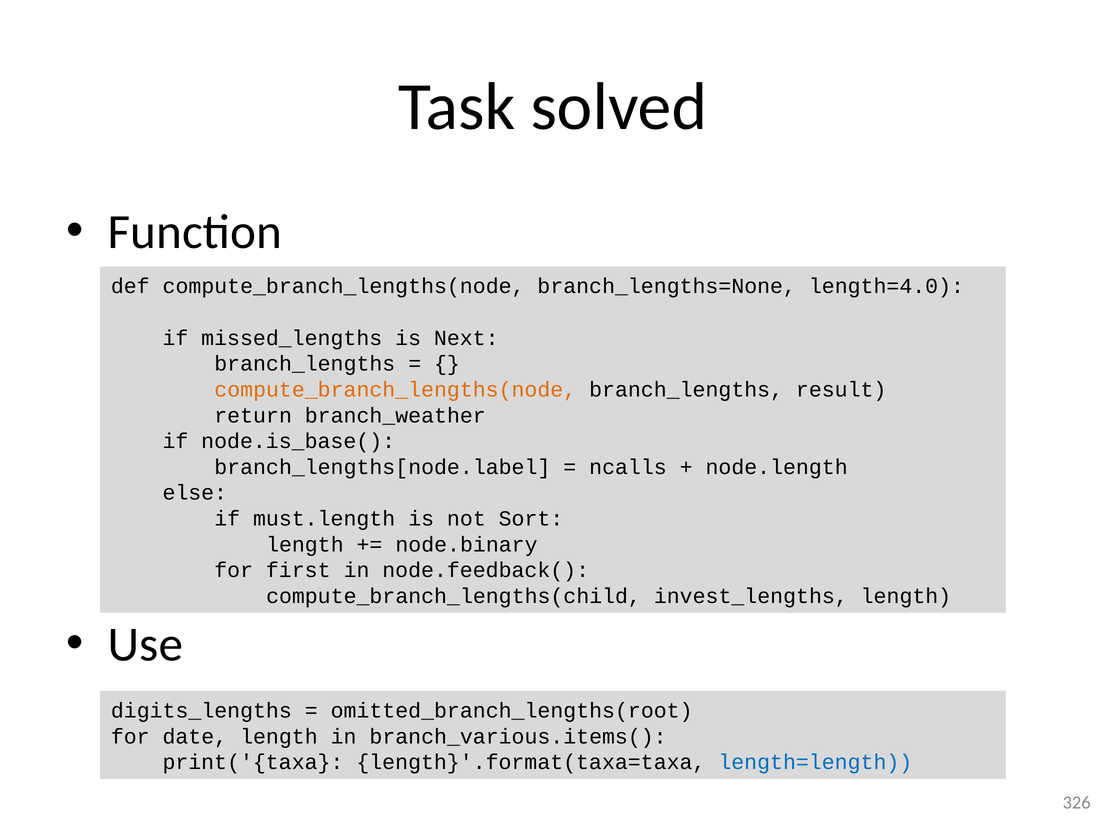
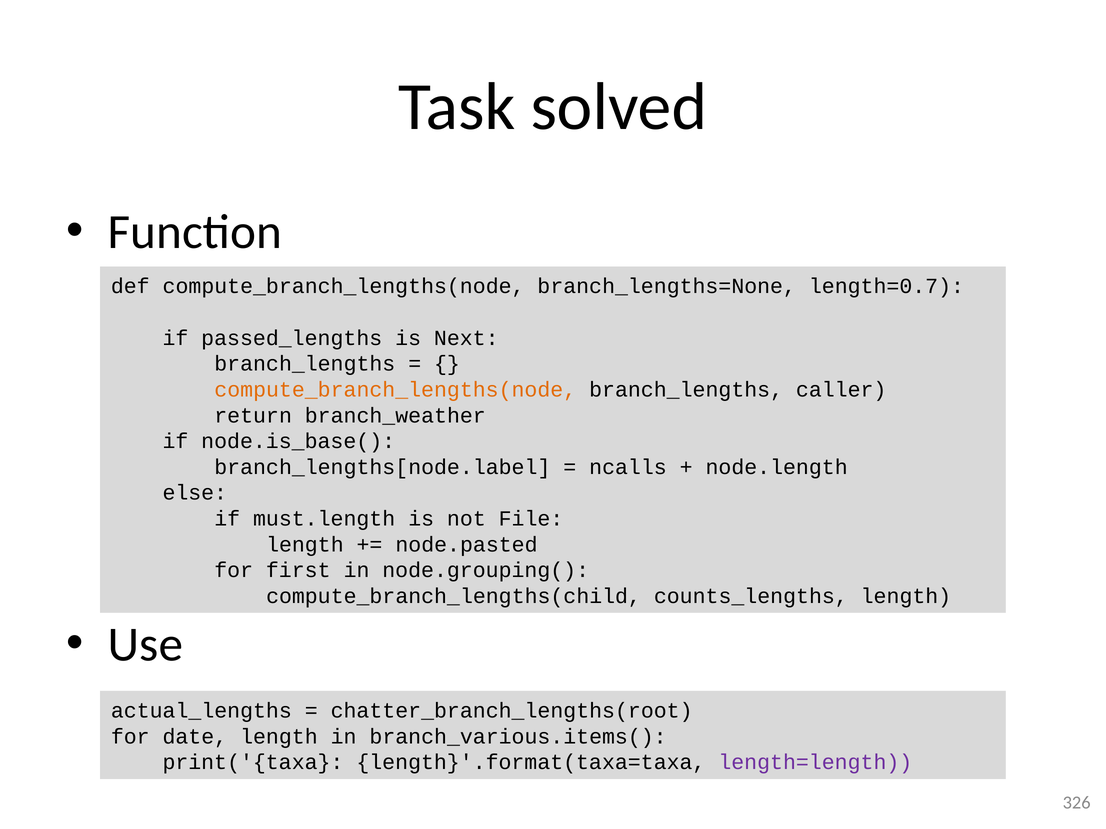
length=4.0: length=4.0 -> length=0.7 (886, 287)
missed_lengths: missed_lengths -> passed_lengths (292, 338)
result: result -> caller (841, 390)
Sort: Sort -> File (531, 519)
node.binary: node.binary -> node.pasted (466, 545)
node.feedback(: node.feedback( -> node.grouping( (486, 571)
invest_lengths: invest_lengths -> counts_lengths (751, 596)
digits_lengths: digits_lengths -> actual_lengths (201, 711)
omitted_branch_lengths(root: omitted_branch_lengths(root -> chatter_branch_lengths(root (512, 711)
length=length colour: blue -> purple (815, 763)
